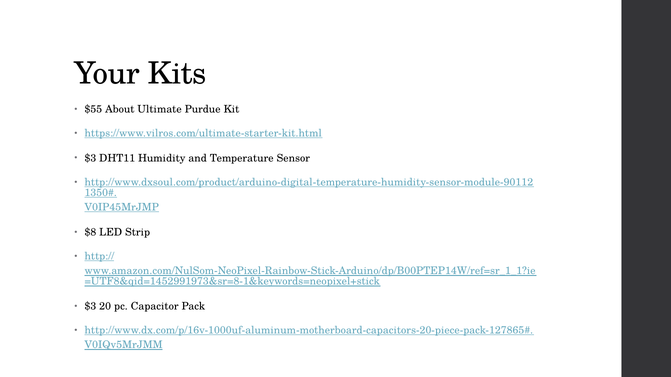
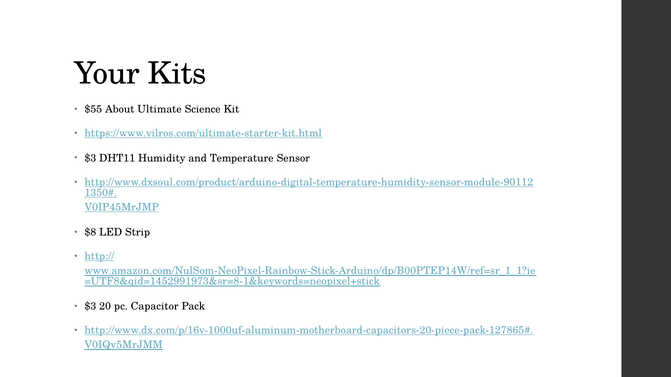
Purdue: Purdue -> Science (203, 109)
